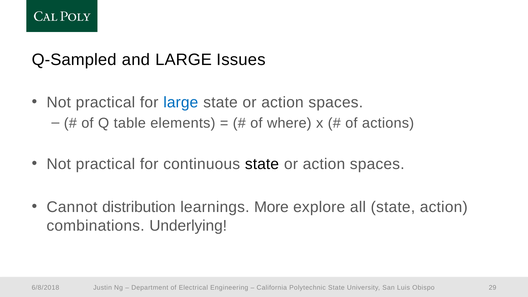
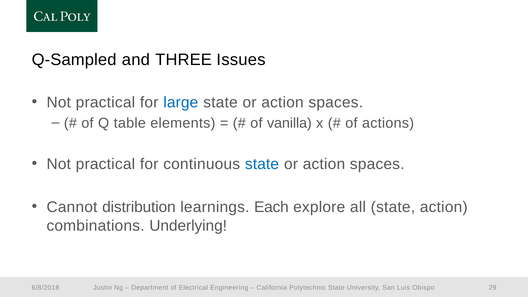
and LARGE: LARGE -> THREE (184, 60)
where: where -> vanilla (289, 123)
state colour: black -> blue (262, 164)
More: More -> Each (271, 207)
